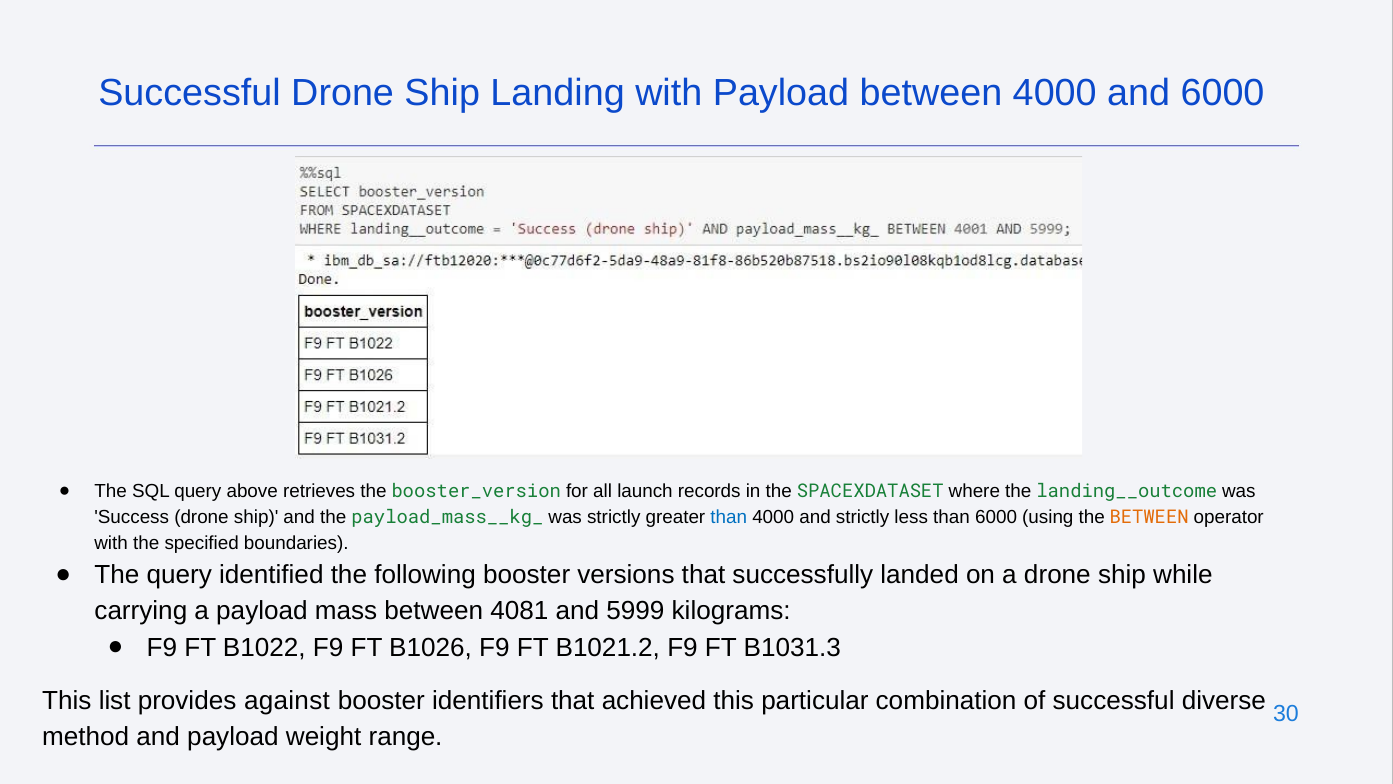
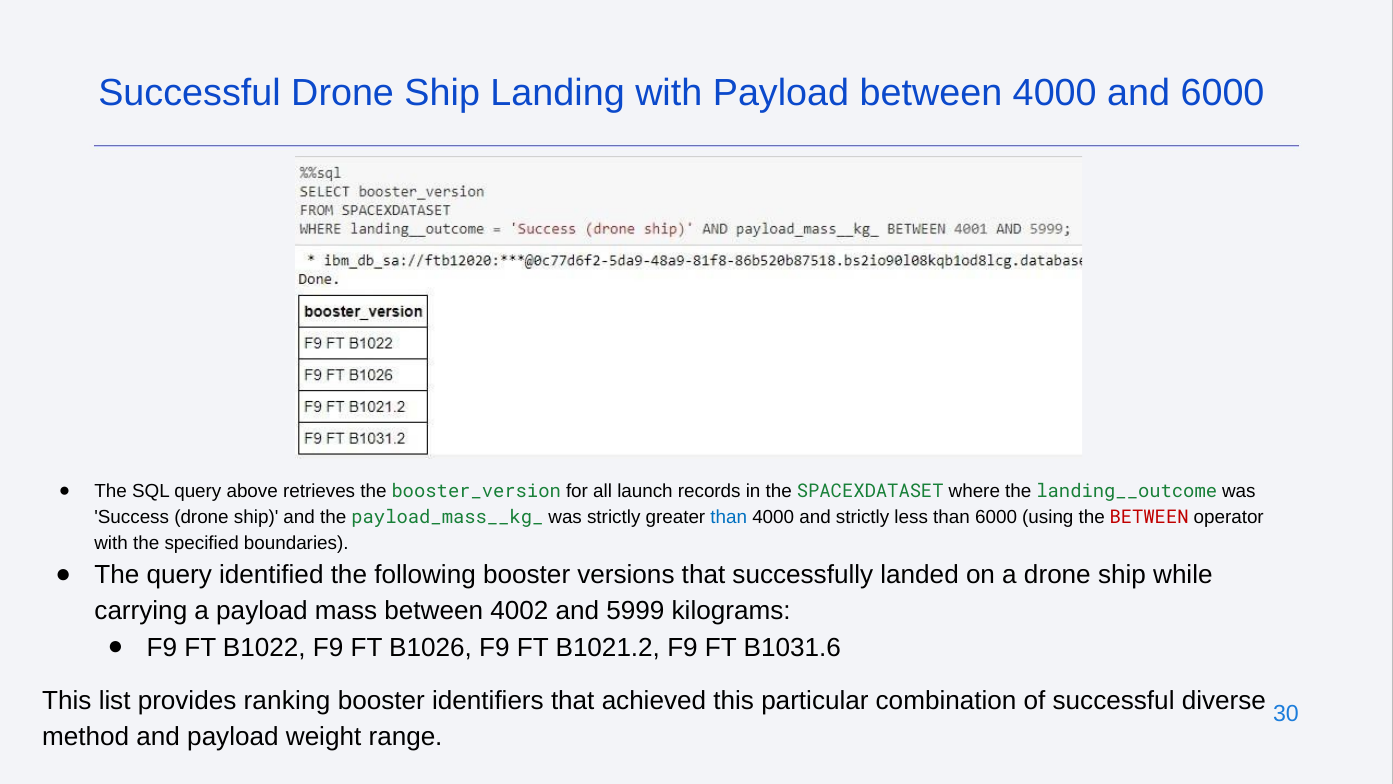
BETWEEN colour: orange -> red (1149, 517)
4081: 4081 -> 4002 (519, 611)
B1031.3: B1031.3 -> B1031.6 (792, 647)
against: against -> ranking (287, 700)
